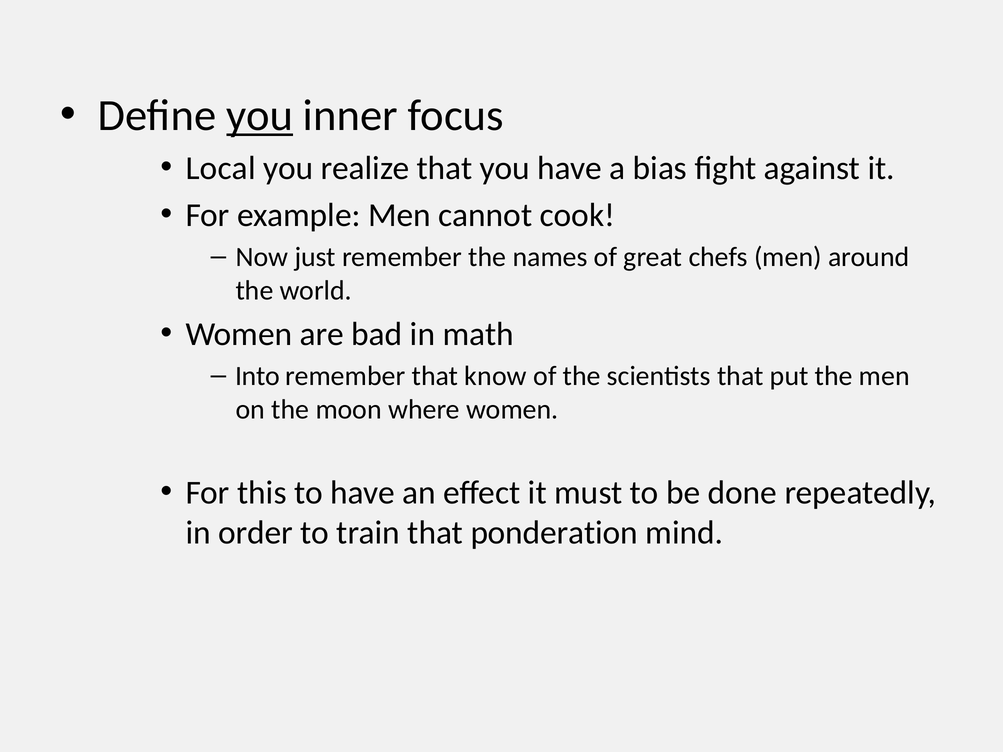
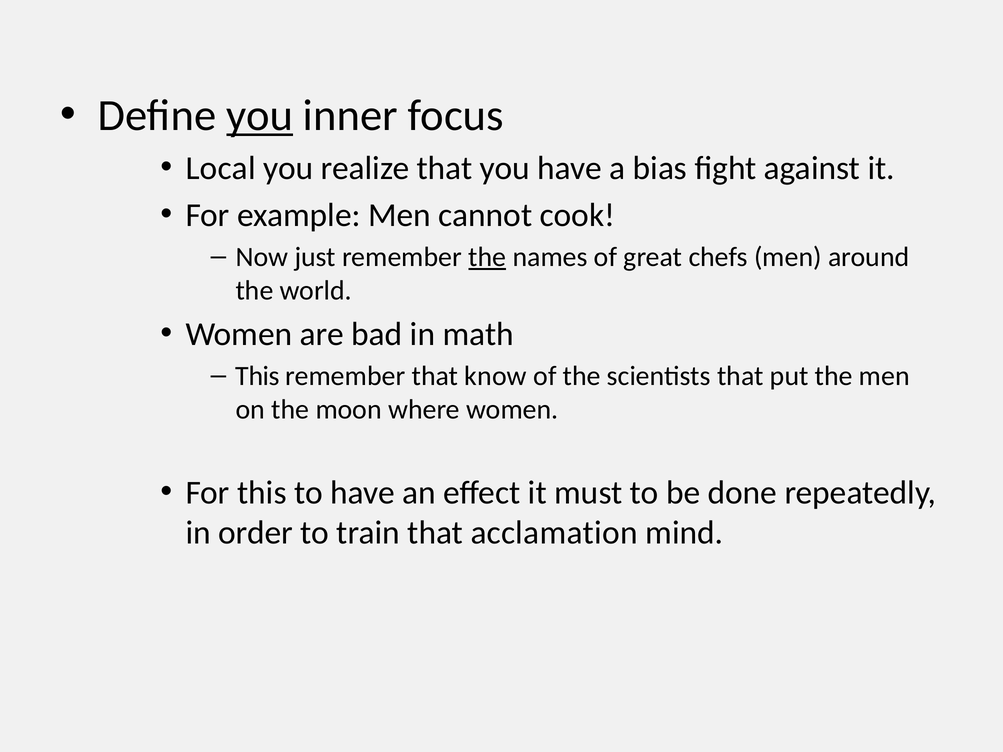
the underline: none -> present (487, 257)
Into: Into -> This (258, 376)
ponderation: ponderation -> acclamation (554, 533)
